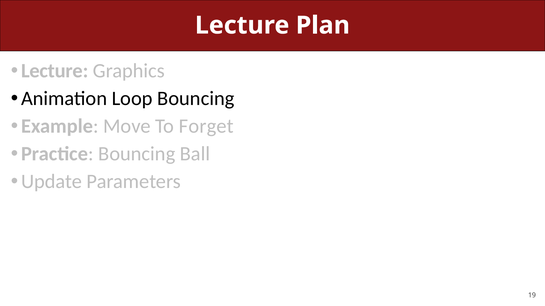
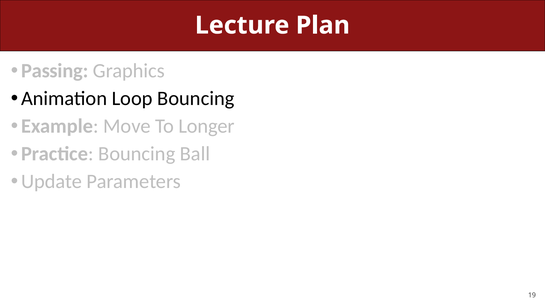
Lecture: Lecture -> Passing (55, 71)
Forget: Forget -> Longer (207, 126)
